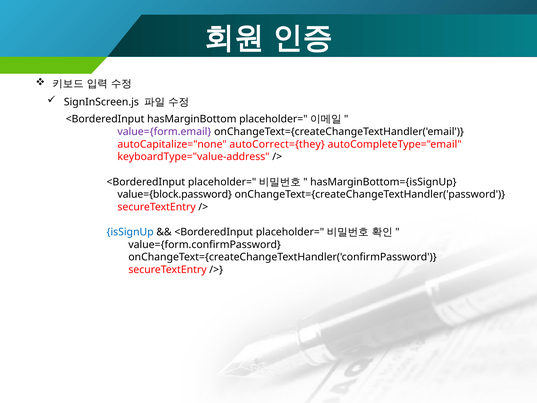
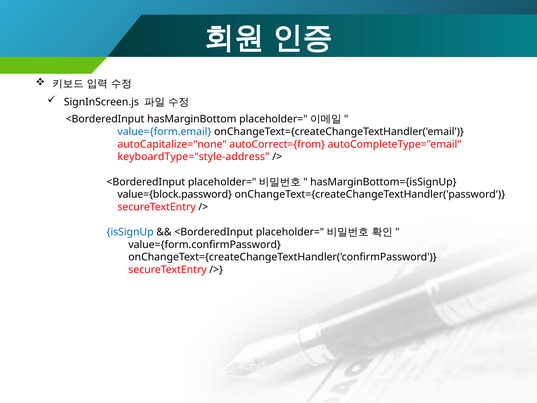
value={form.email colour: purple -> blue (164, 132)
autoCorrect={they: autoCorrect={they -> autoCorrect={from (277, 144)
keyboardType="value-address: keyboardType="value-address -> keyboardType="style-address (193, 157)
